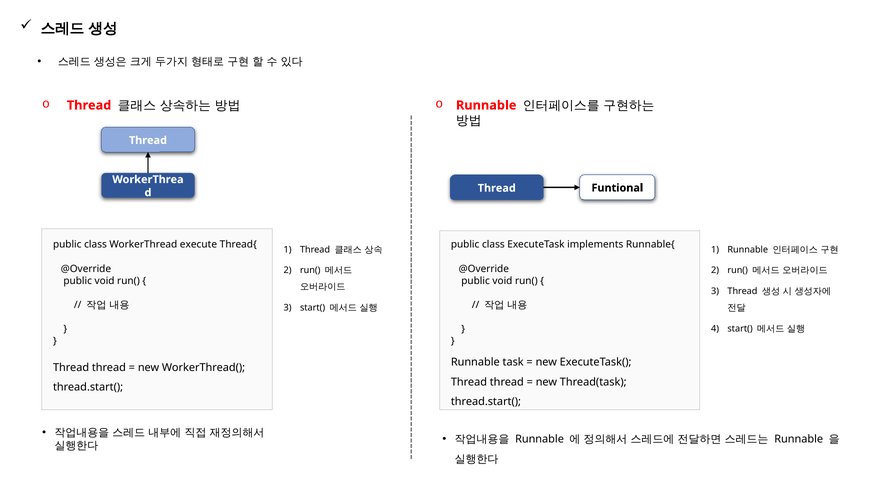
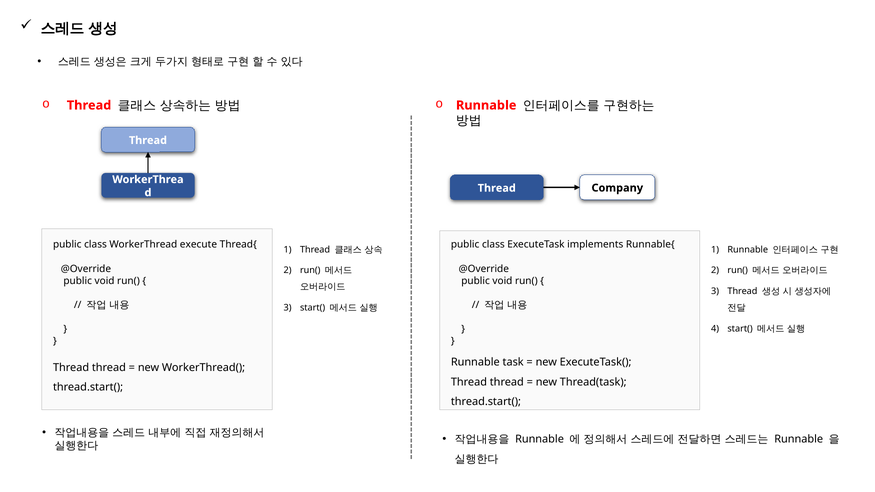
Funtional: Funtional -> Company (617, 188)
